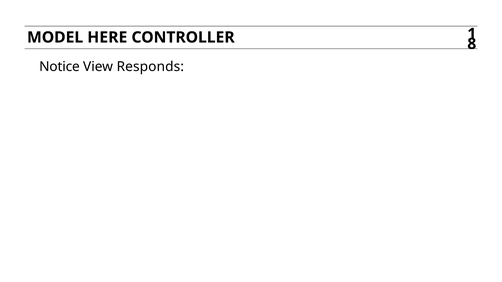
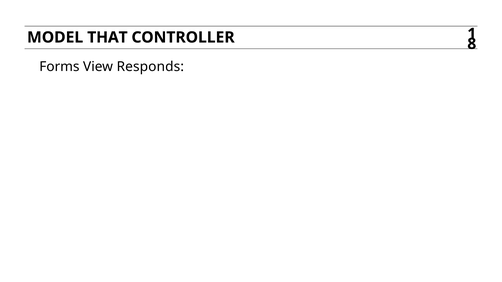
HERE: HERE -> THAT (107, 37)
Notice: Notice -> Forms (59, 67)
